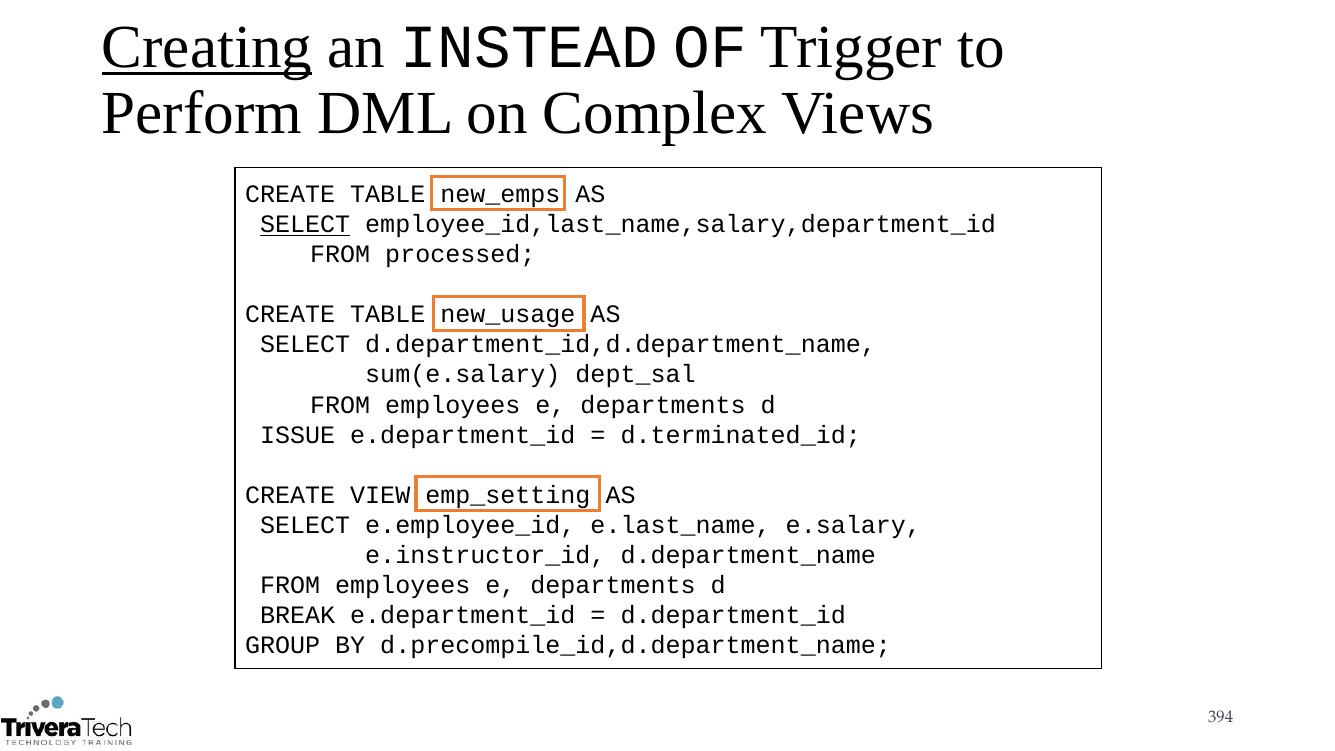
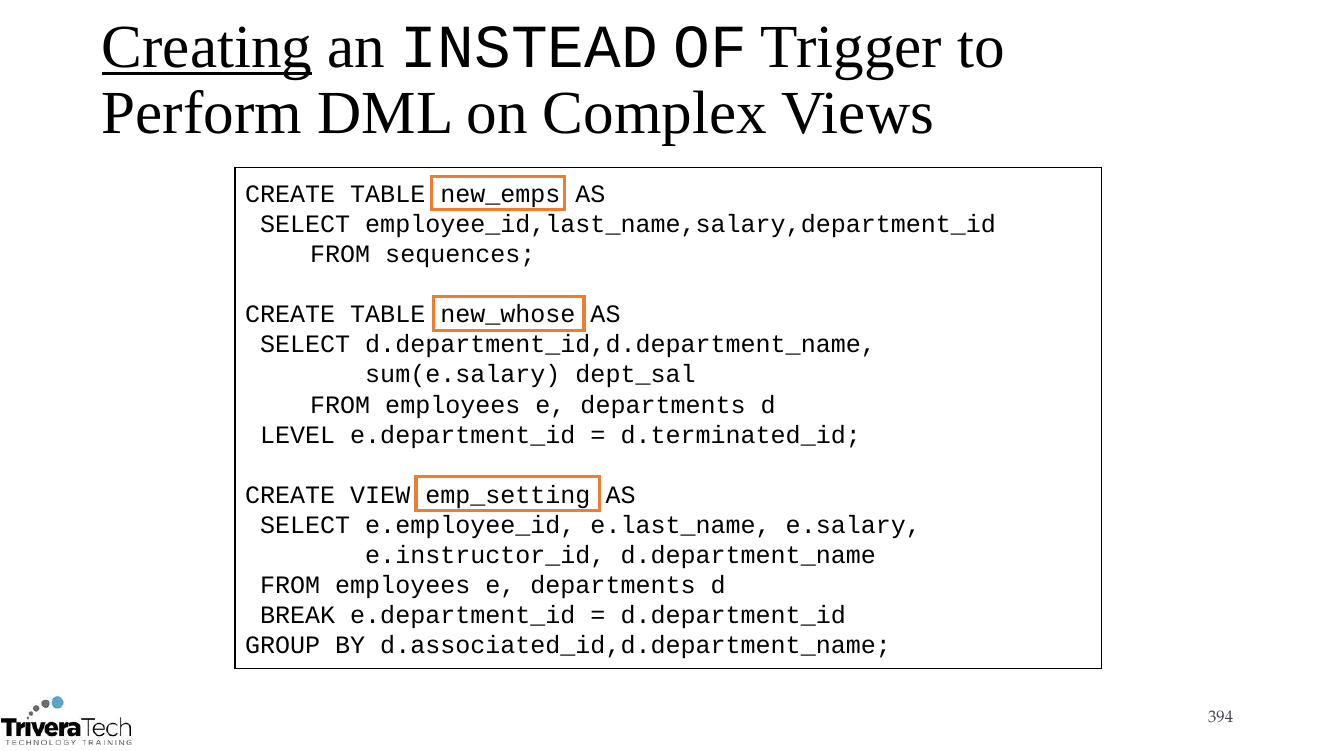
SELECT underline: present -> none (305, 225)
processed: processed -> sequences (460, 255)
new_usage: new_usage -> new_whose (508, 315)
ISSUE: ISSUE -> LEVEL (298, 435)
d.precompile_id,d.department_name: d.precompile_id,d.department_name -> d.associated_id,d.department_name (636, 645)
